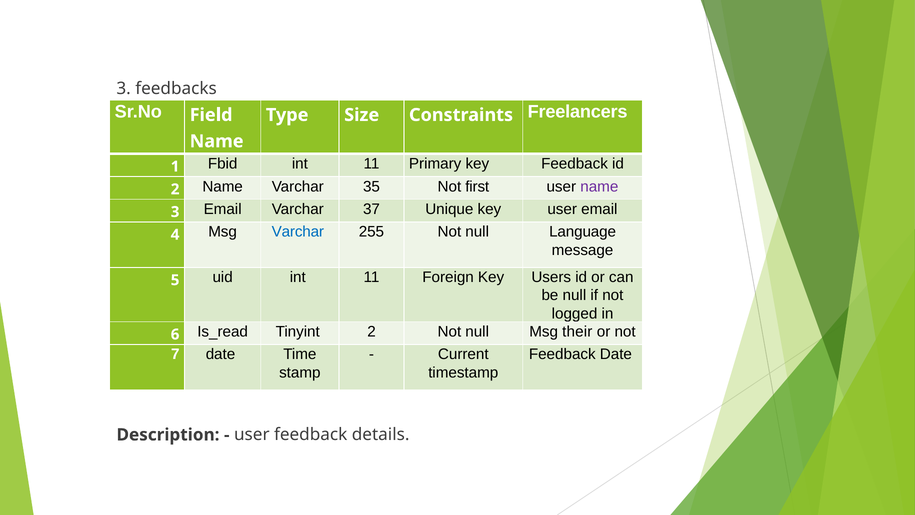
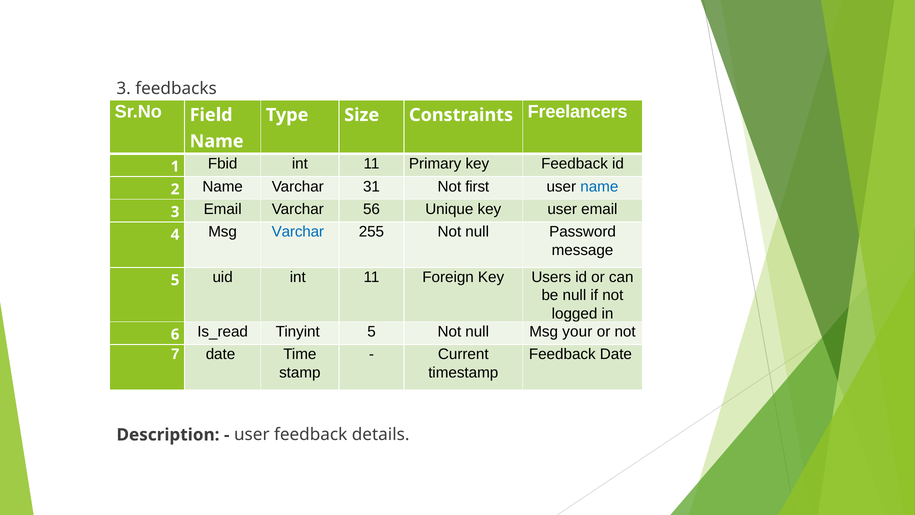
35: 35 -> 31 (371, 186)
name colour: purple -> blue (599, 186)
37: 37 -> 56 (371, 209)
Language: Language -> Password (583, 232)
Tinyint 2: 2 -> 5 (372, 332)
their: their -> your (577, 332)
